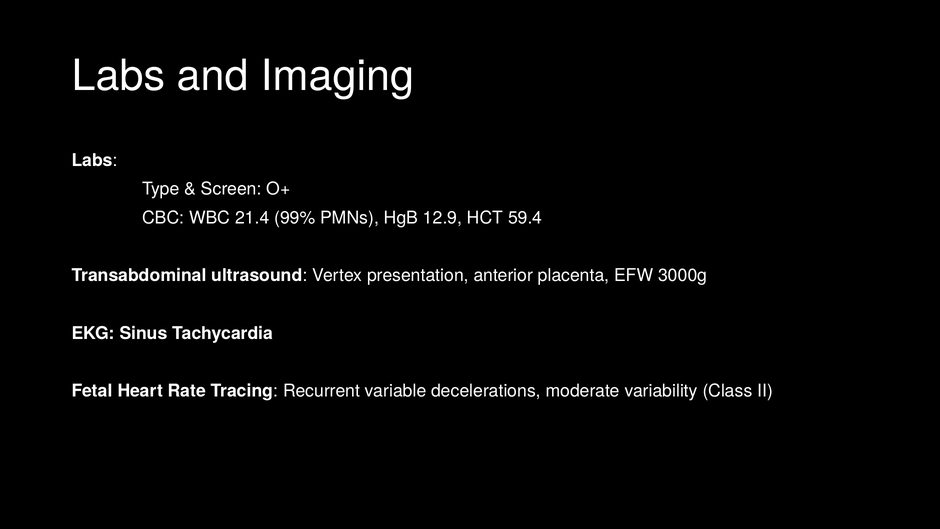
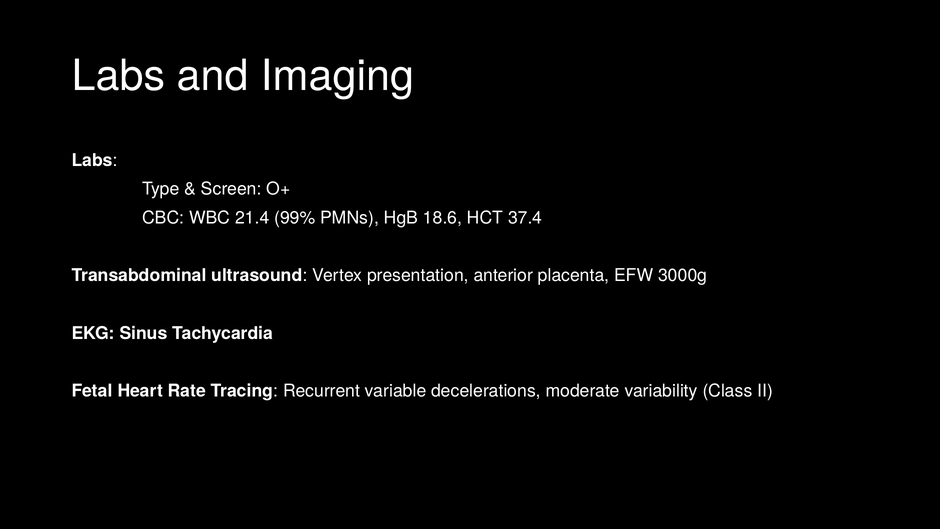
12.9: 12.9 -> 18.6 (443, 218)
59.4: 59.4 -> 37.4 (525, 218)
